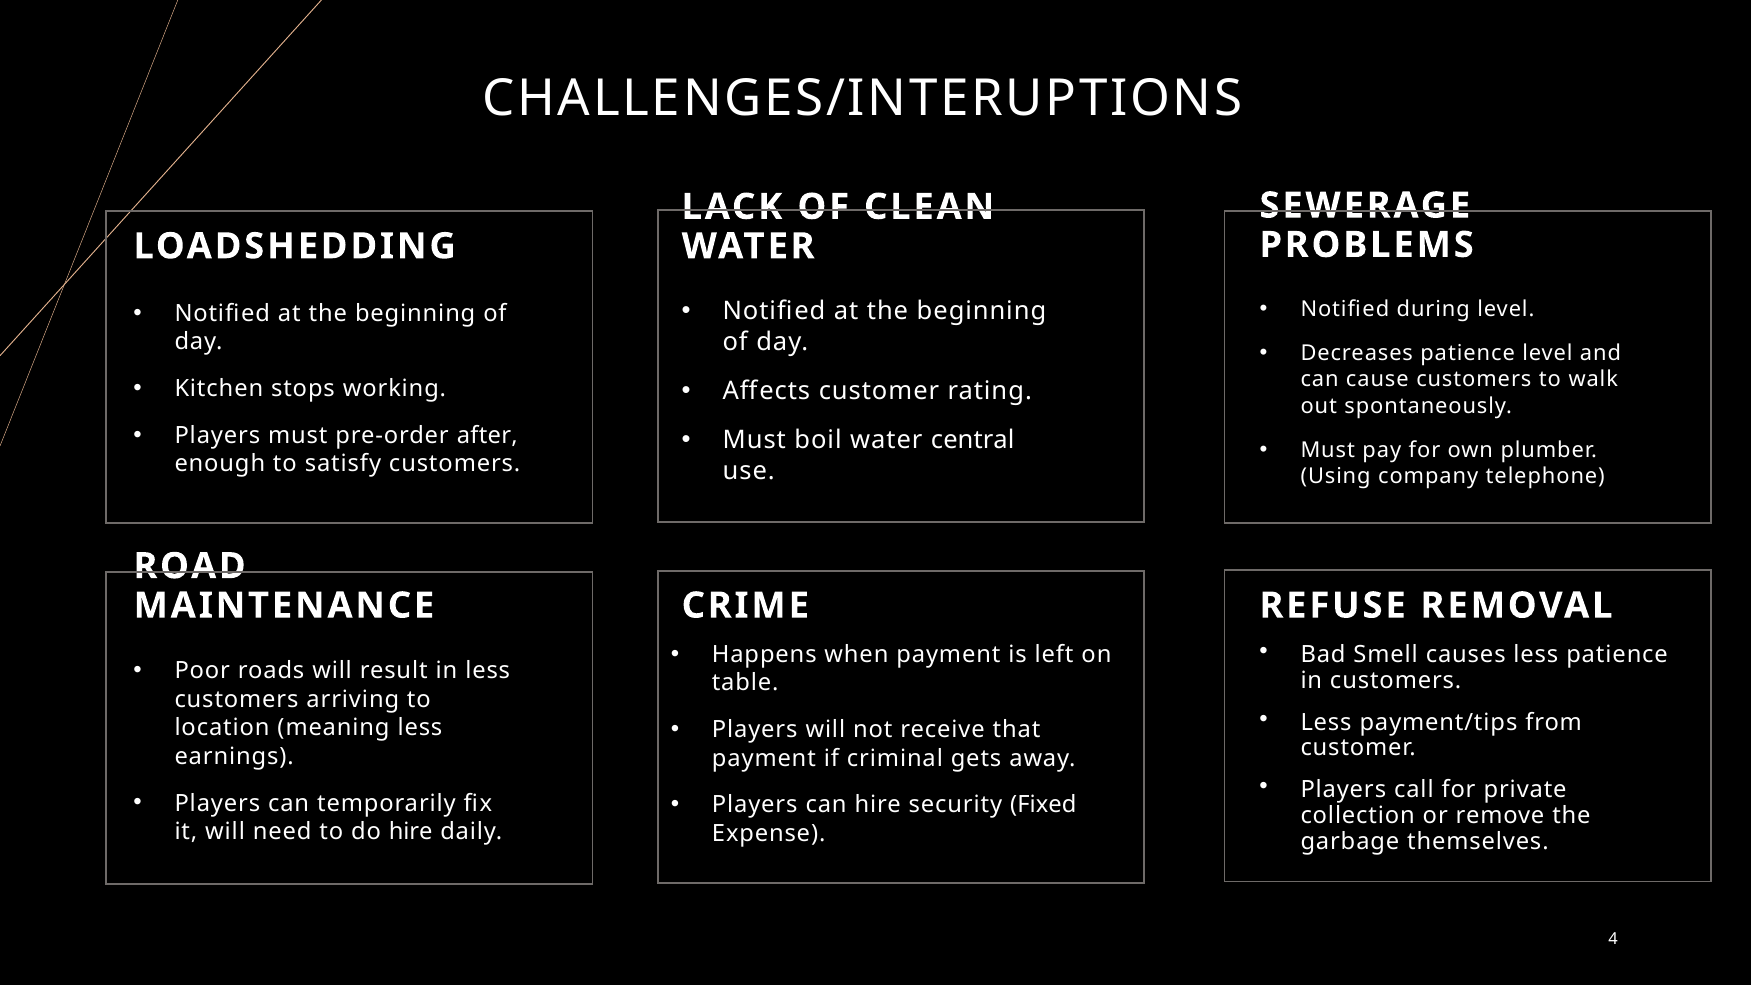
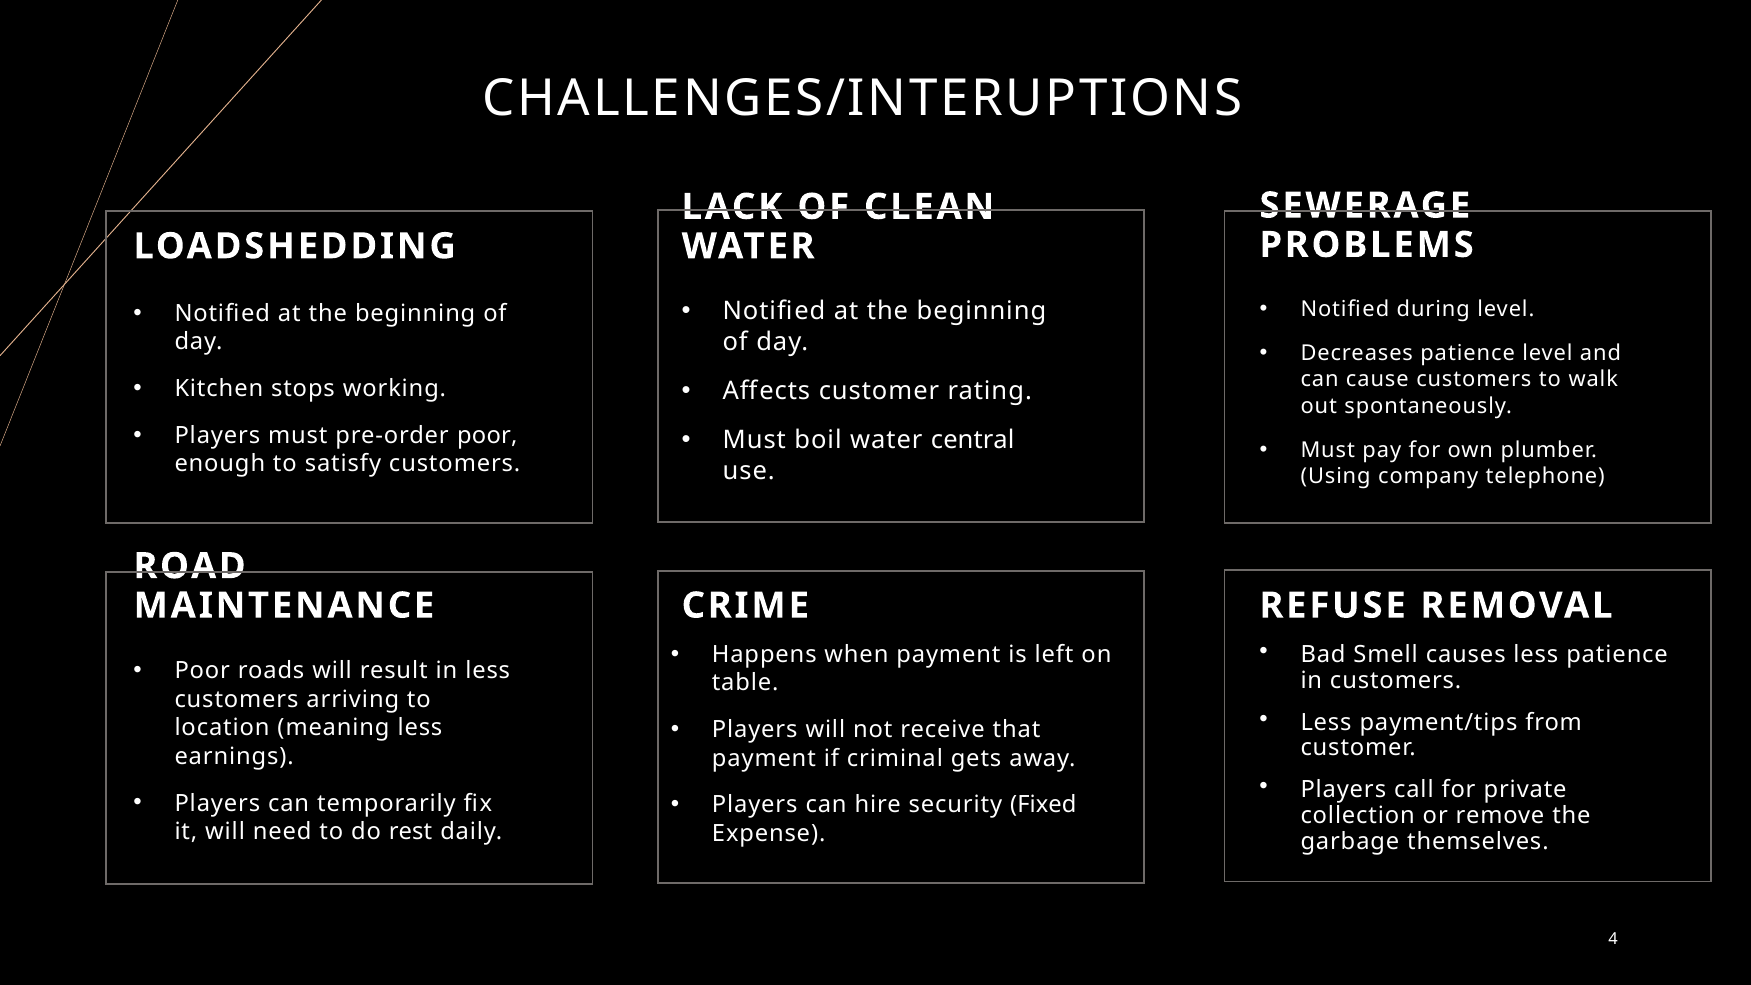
pre-order after: after -> poor (487, 436)
do hire: hire -> rest (411, 832)
